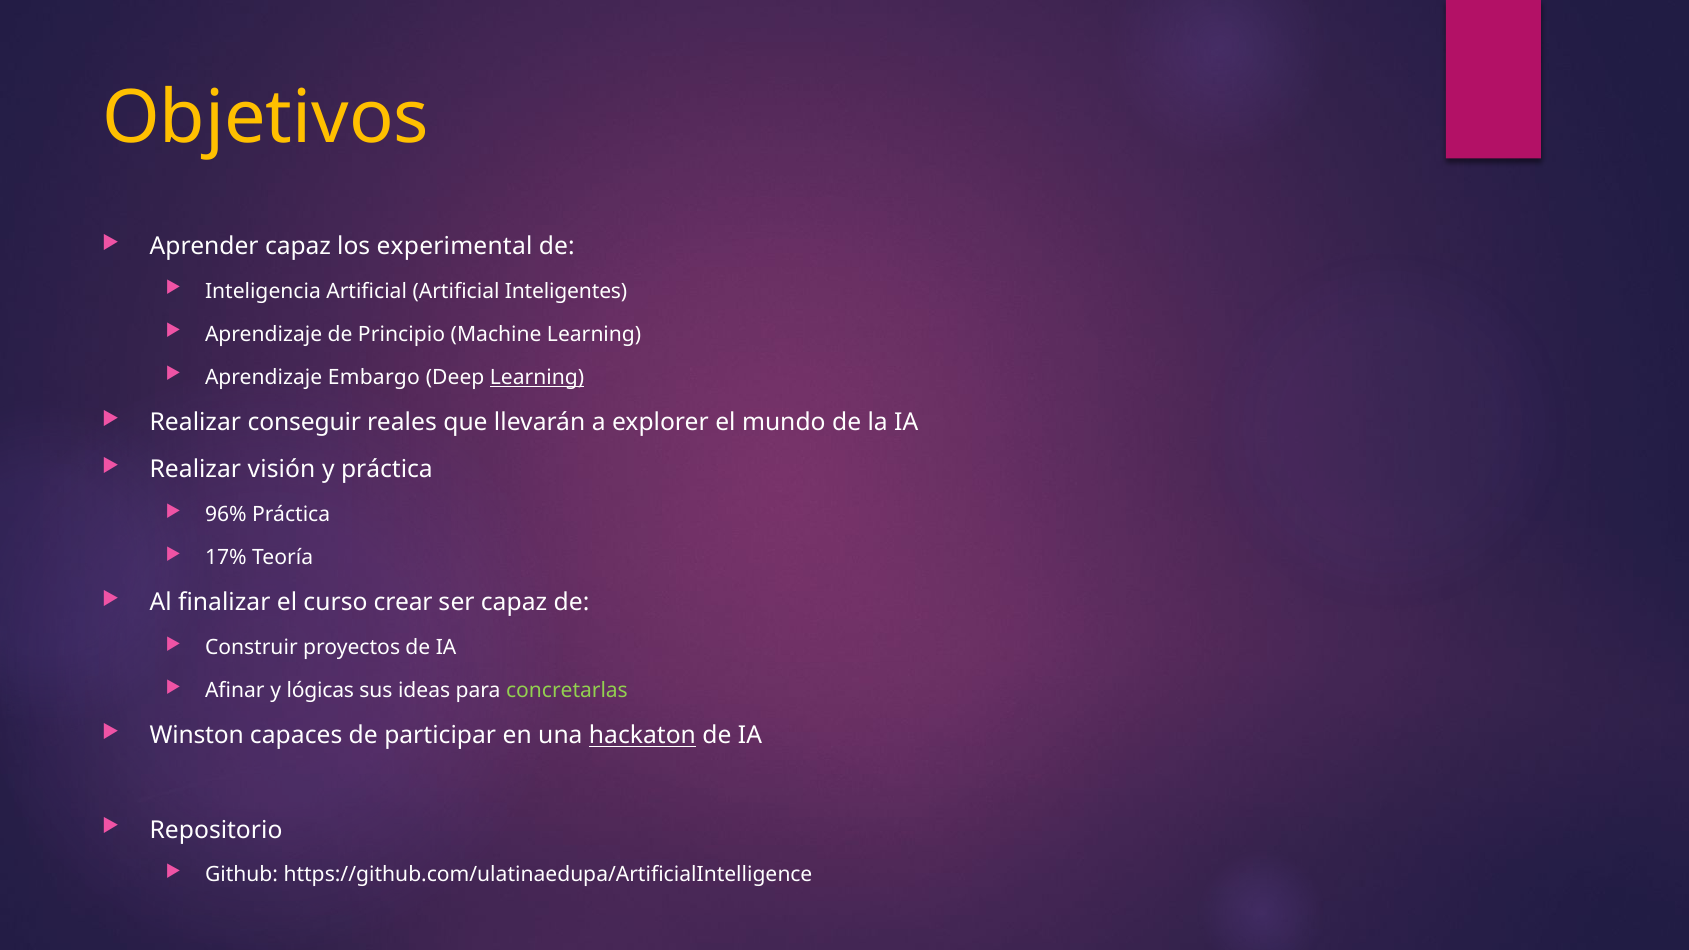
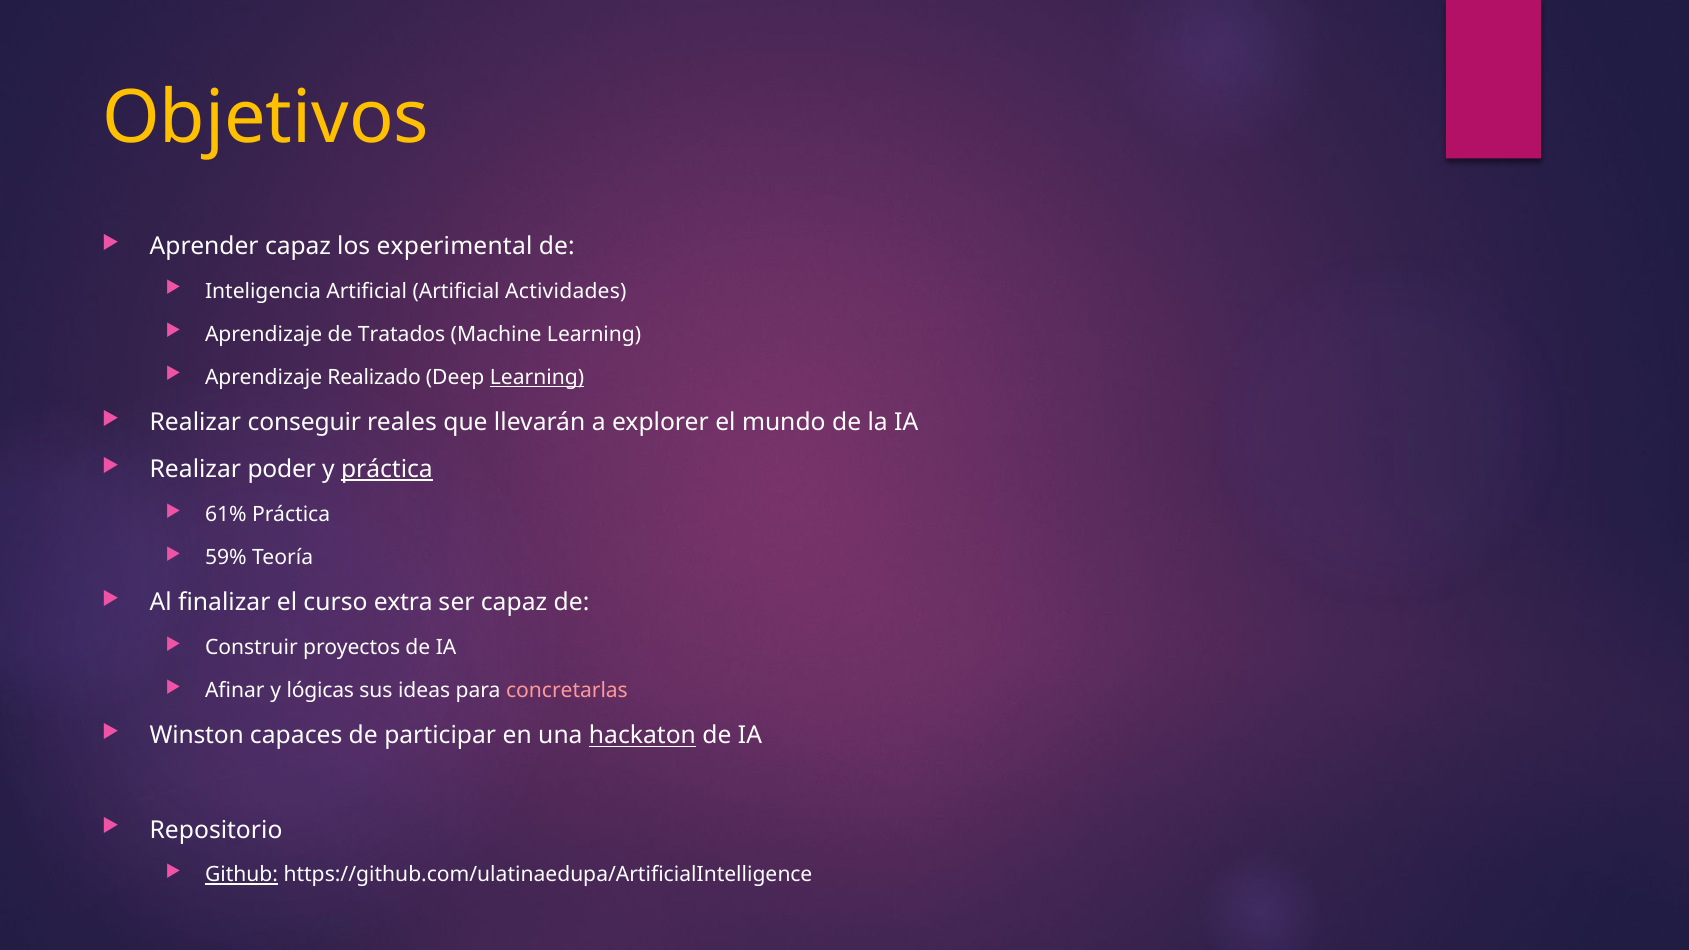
Inteligentes: Inteligentes -> Actividades (566, 291)
Principio: Principio -> Tratados (402, 334)
Embargo: Embargo -> Realizado (374, 377)
visión: visión -> poder (282, 470)
práctica underline: none -> present (387, 470)
96%: 96% -> 61% (226, 514)
17%: 17% -> 59% (226, 557)
crear: crear -> extra (403, 603)
concretarlas colour: light green -> pink (567, 690)
Github underline: none -> present (242, 875)
